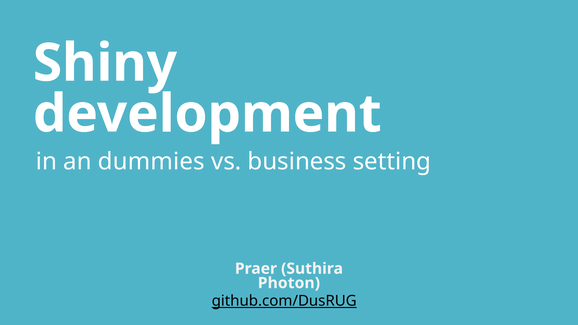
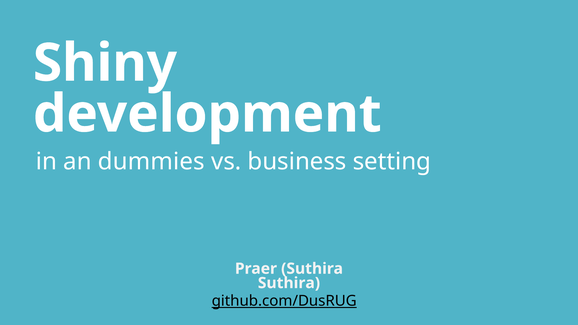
Photon: Photon -> Suthira (289, 283)
